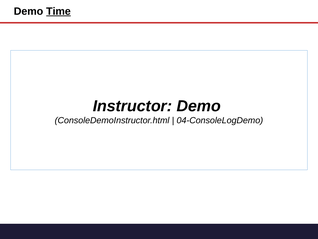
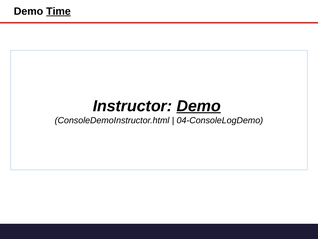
Demo underline: none -> present (199, 106)
